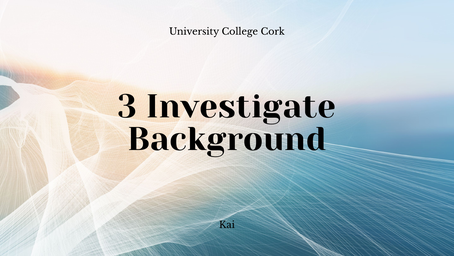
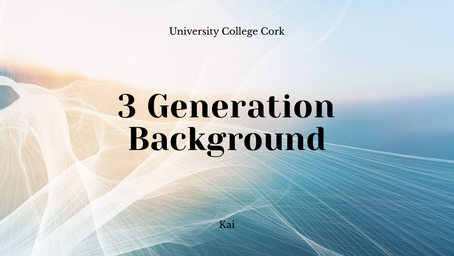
Investigate: Investigate -> Generation (241, 106)
